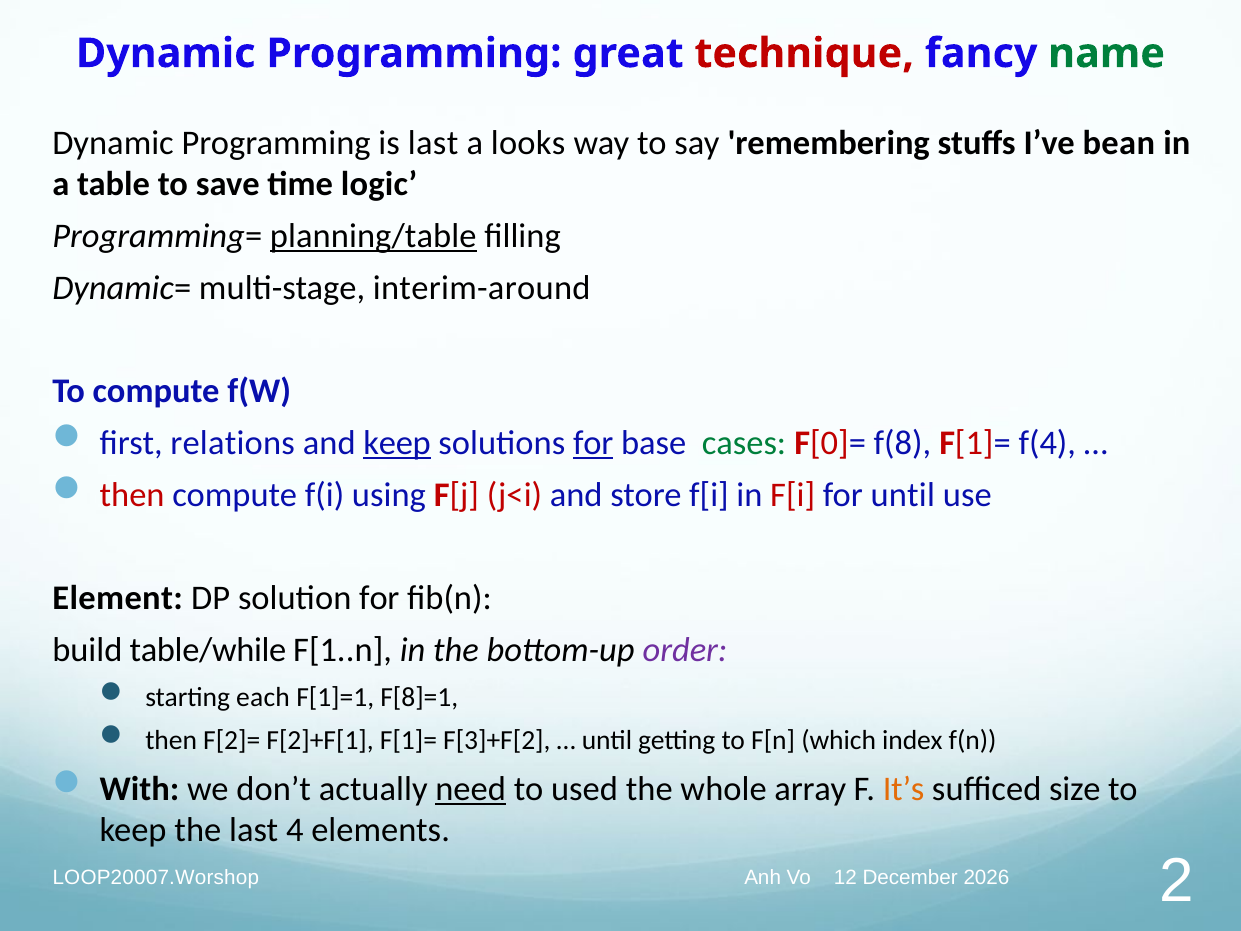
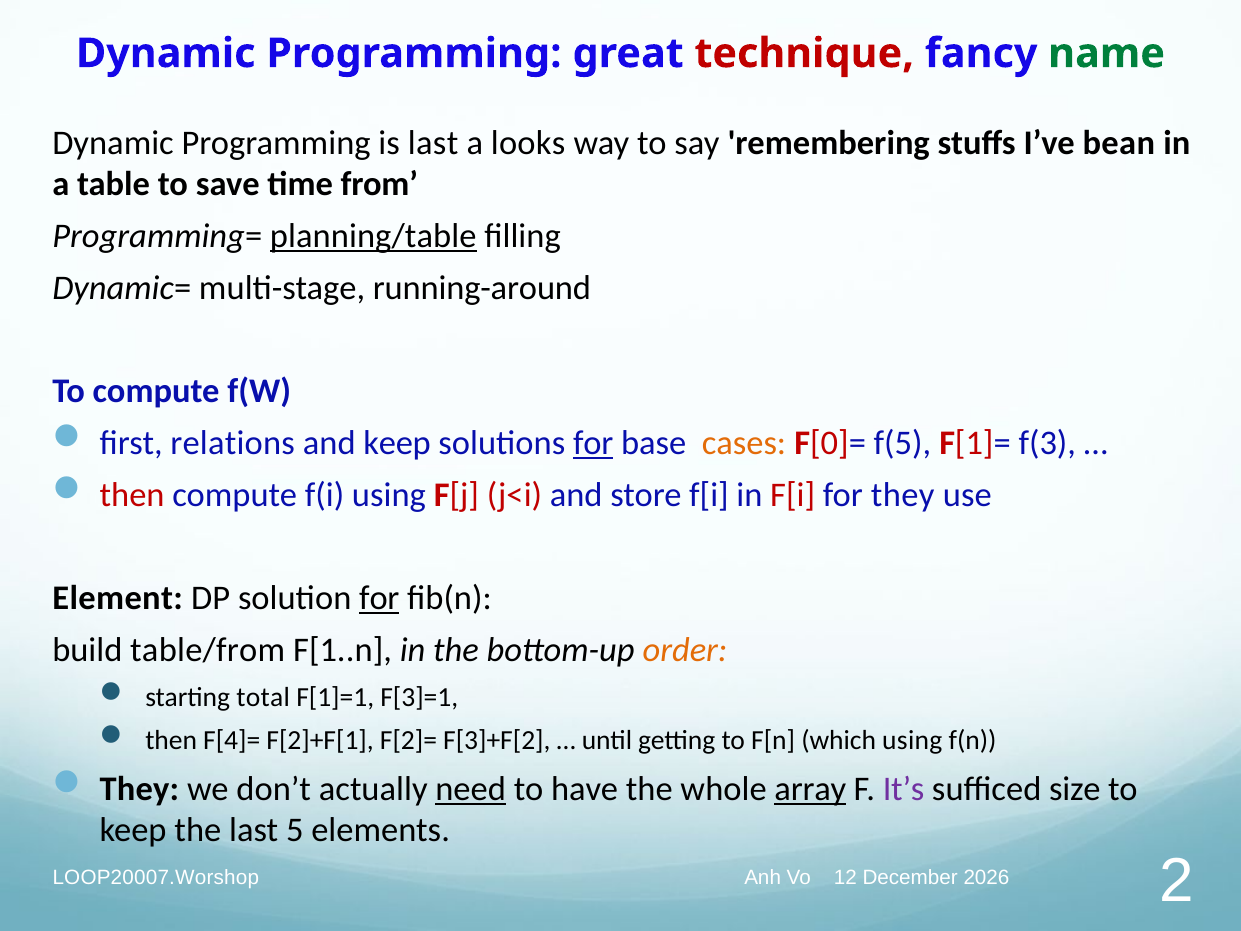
logic: logic -> from (379, 184)
interim-around: interim-around -> running-around (482, 288)
keep underline: present -> none (397, 443)
cases colour: green -> orange (744, 443)
f(8: f(8 -> f(5 (902, 443)
f(4: f(4 -> f(3 (1047, 443)
for until: until -> they (903, 495)
for underline: none -> present (379, 598)
table/while: table/while -> table/from (208, 650)
order colour: purple -> orange (685, 650)
each: each -> total (263, 697)
F[8]=1: F[8]=1 -> F[3]=1 (419, 697)
F[2]=: F[2]= -> F[4]= (232, 740)
F[2]+F[1 F[1]=: F[1]= -> F[2]= (408, 740)
which index: index -> using (912, 740)
With: With -> They (139, 789)
used: used -> have (585, 789)
array underline: none -> present (810, 789)
It’s colour: orange -> purple (904, 789)
4: 4 -> 5 (295, 830)
